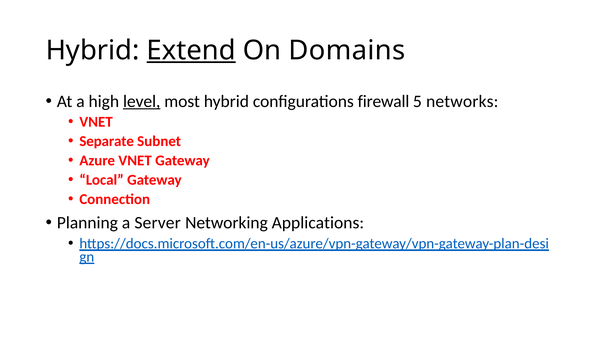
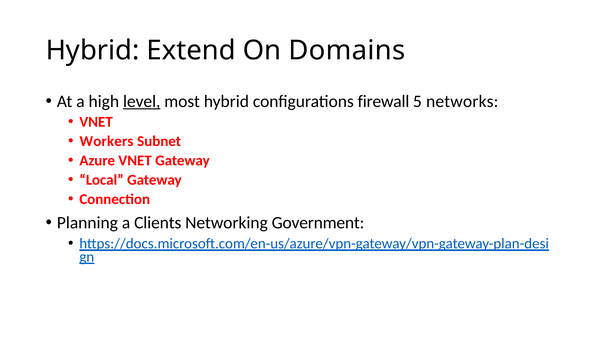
Extend underline: present -> none (191, 50)
Separate: Separate -> Workers (106, 141)
Server: Server -> Clients (158, 223)
Applications: Applications -> Government (318, 223)
